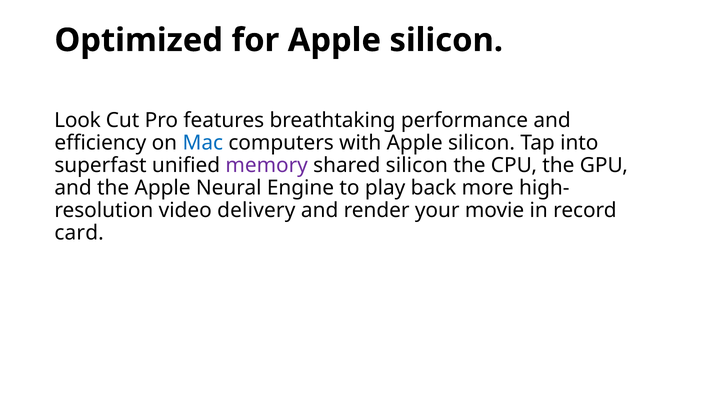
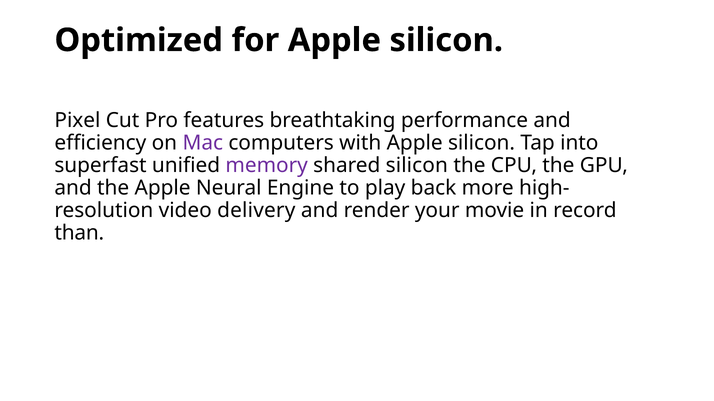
Look: Look -> Pixel (77, 121)
Mac colour: blue -> purple (203, 143)
card: card -> than (79, 233)
